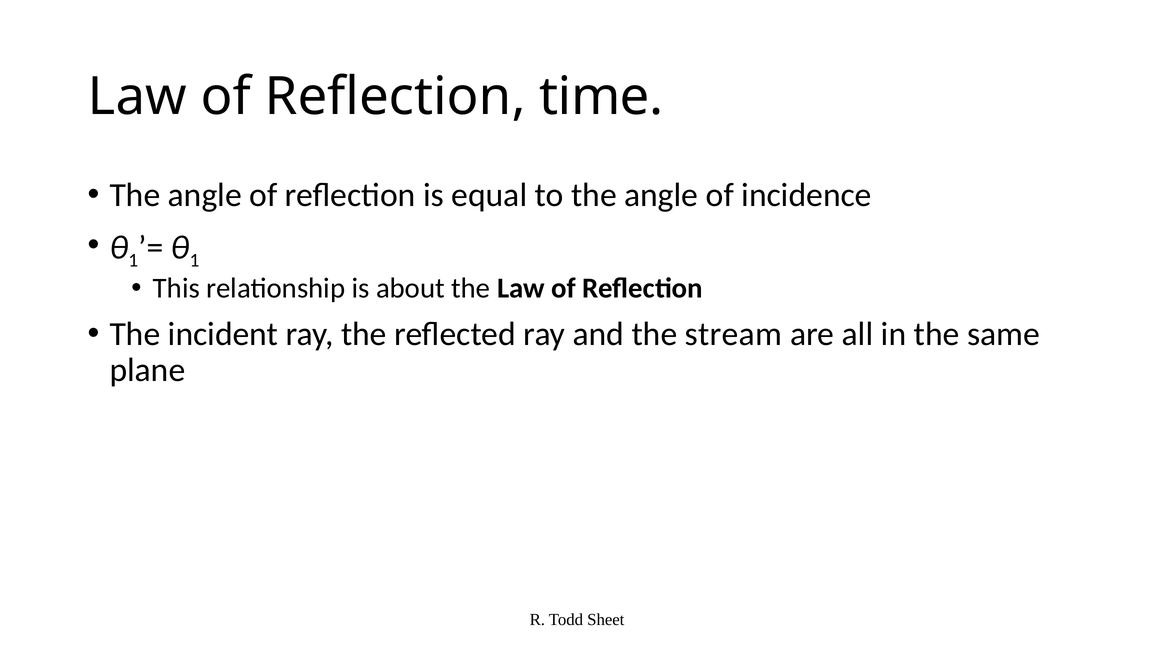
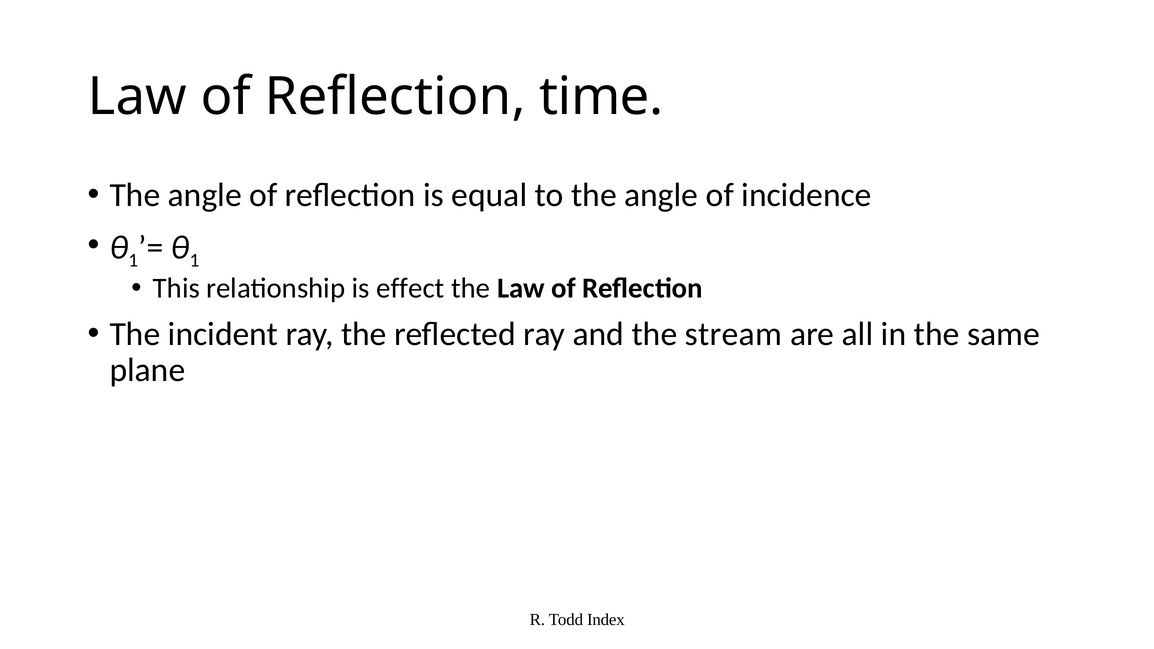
about: about -> effect (410, 288)
Sheet: Sheet -> Index (606, 620)
